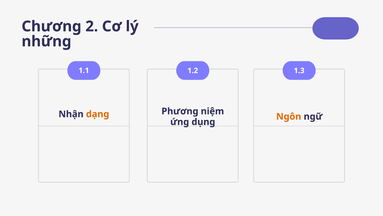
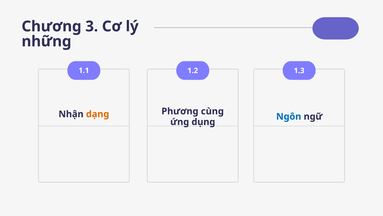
2: 2 -> 3 (92, 26)
niệm: niệm -> cùng (212, 111)
Ngôn colour: orange -> blue (289, 116)
